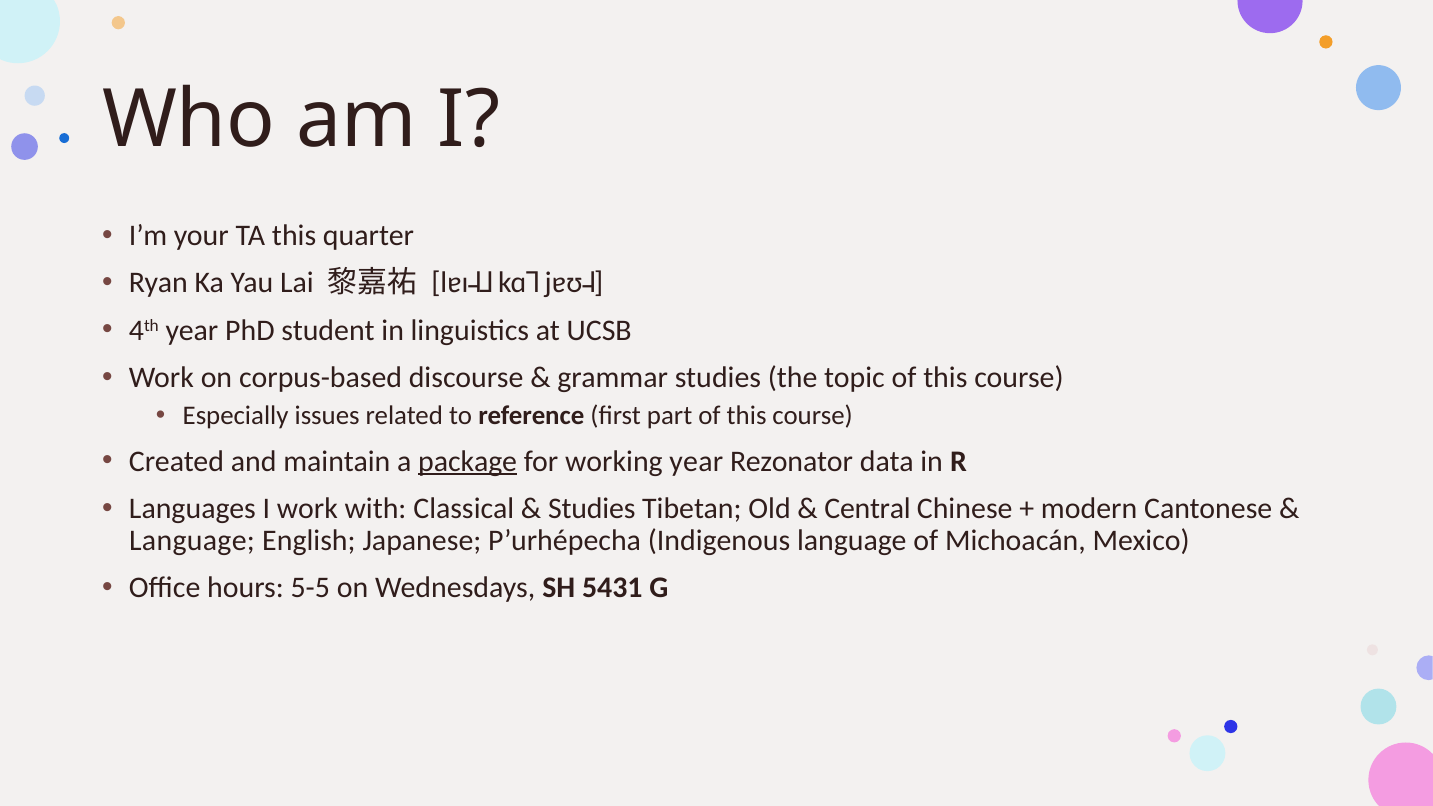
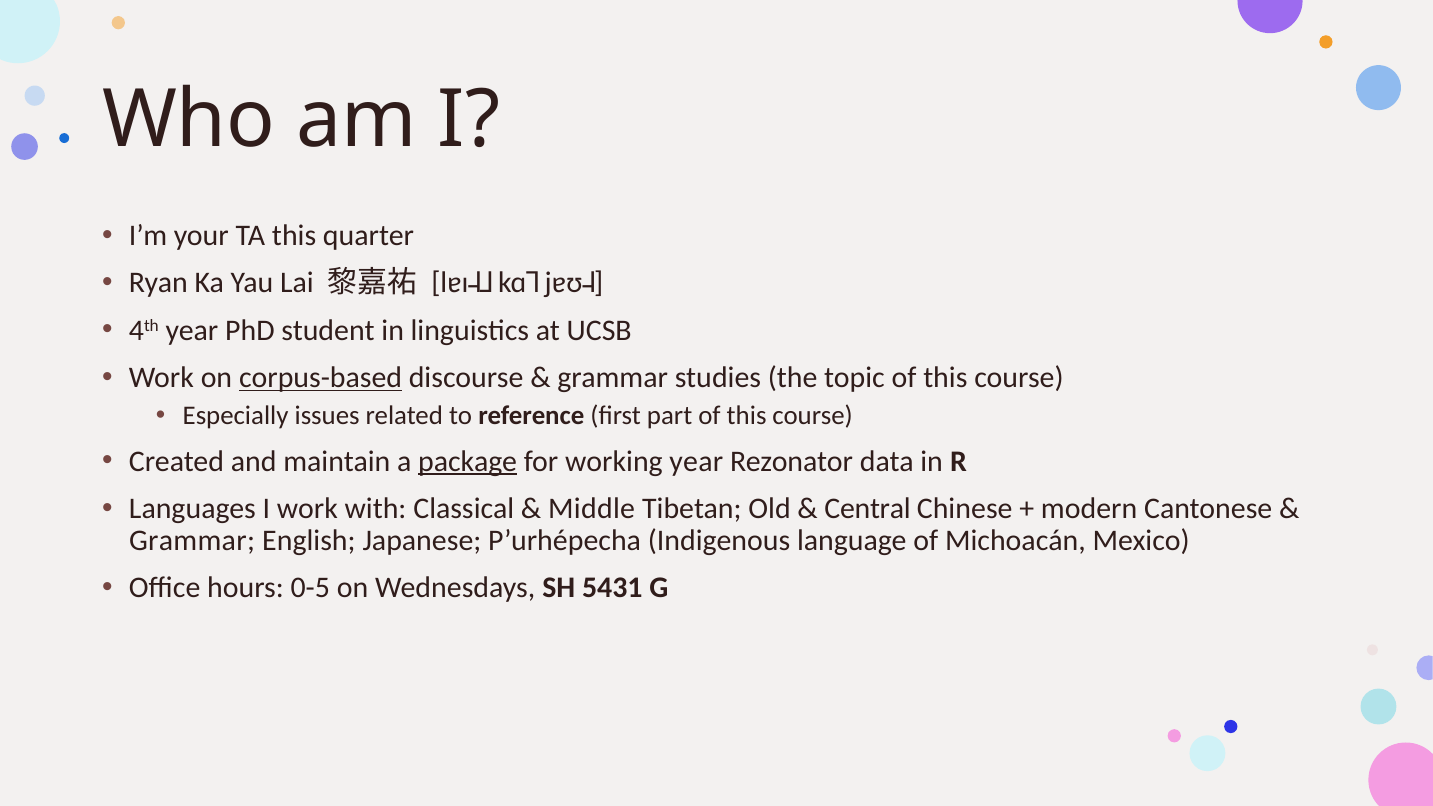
corpus-based underline: none -> present (321, 378)
Studies: Studies -> Middle (592, 509)
Language: Language -> Grammar (192, 541)
5-5: 5-5 -> 0-5 (310, 588)
